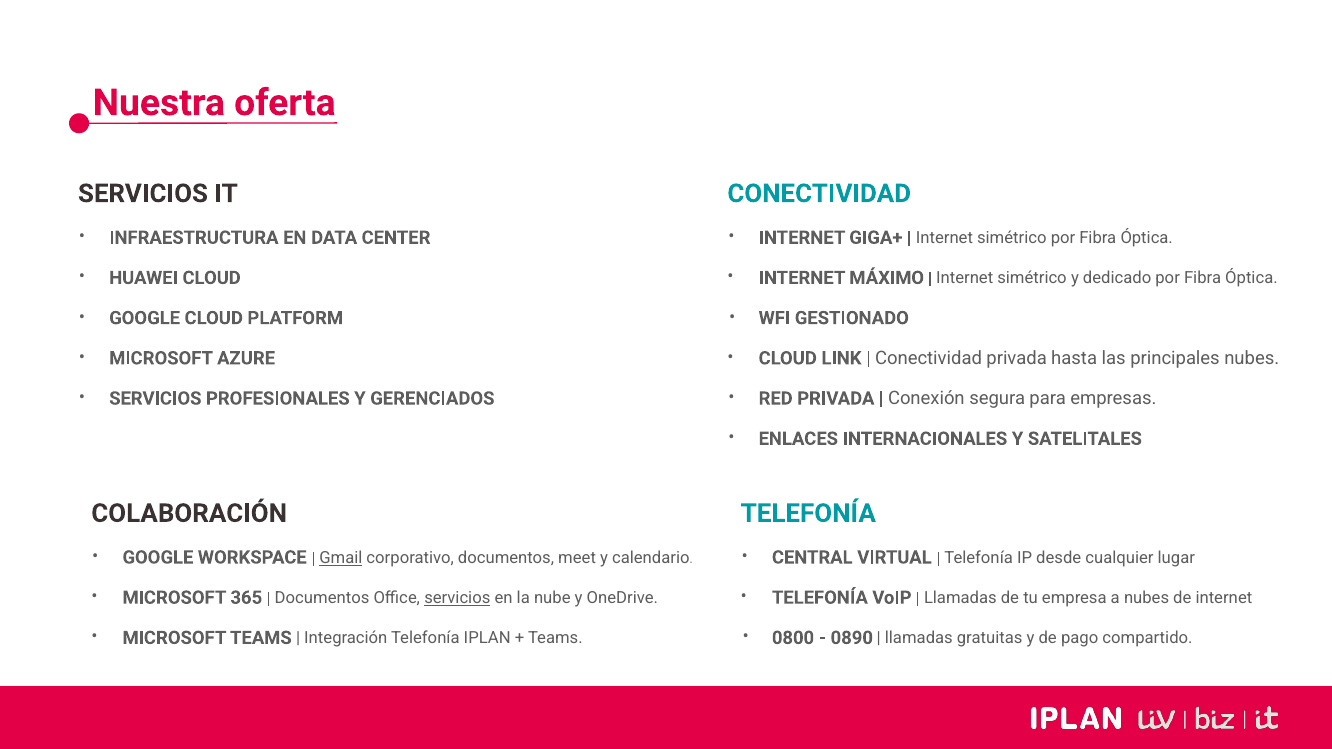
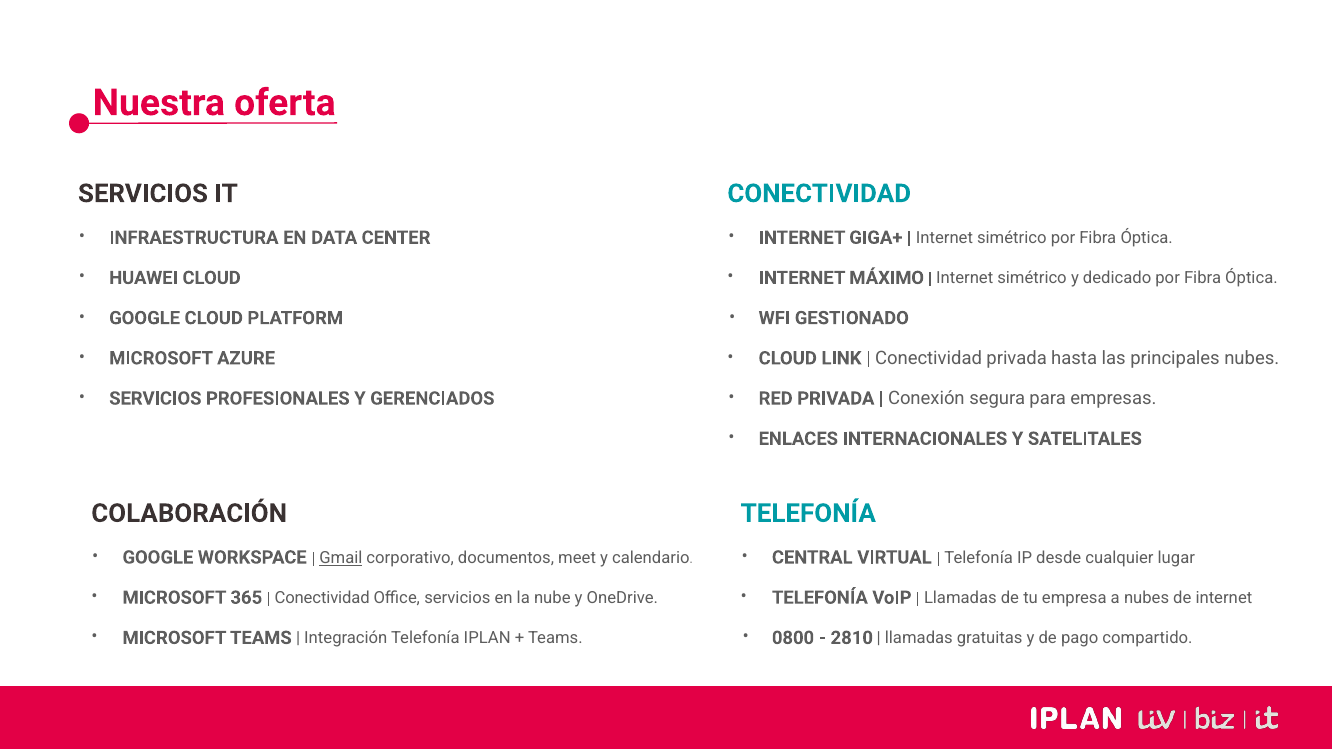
Documentos: Documentos -> Conectividad (322, 598)
servicios underline: present -> none (457, 598)
0890: 0890 -> 2810 (852, 638)
